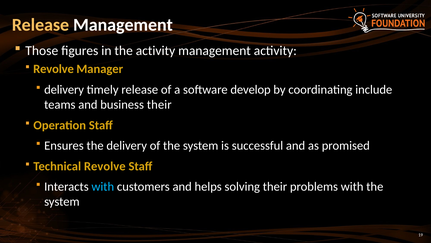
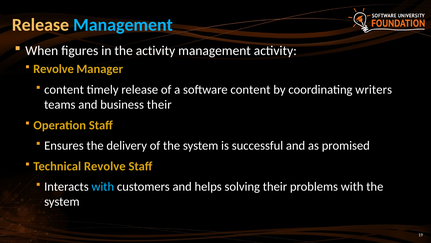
Management colour: white -> light blue (123, 25)
Those: Those -> When (42, 51)
delivery: delivery -> content (64, 89)
software develop: develop -> content (250, 89)
include: include -> writers (374, 89)
